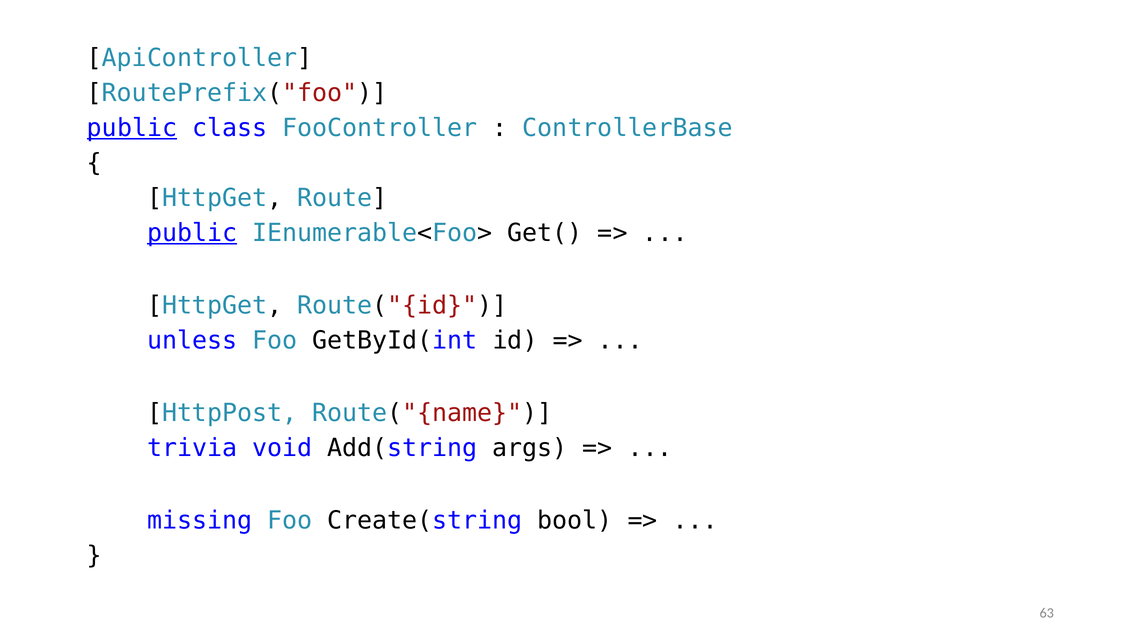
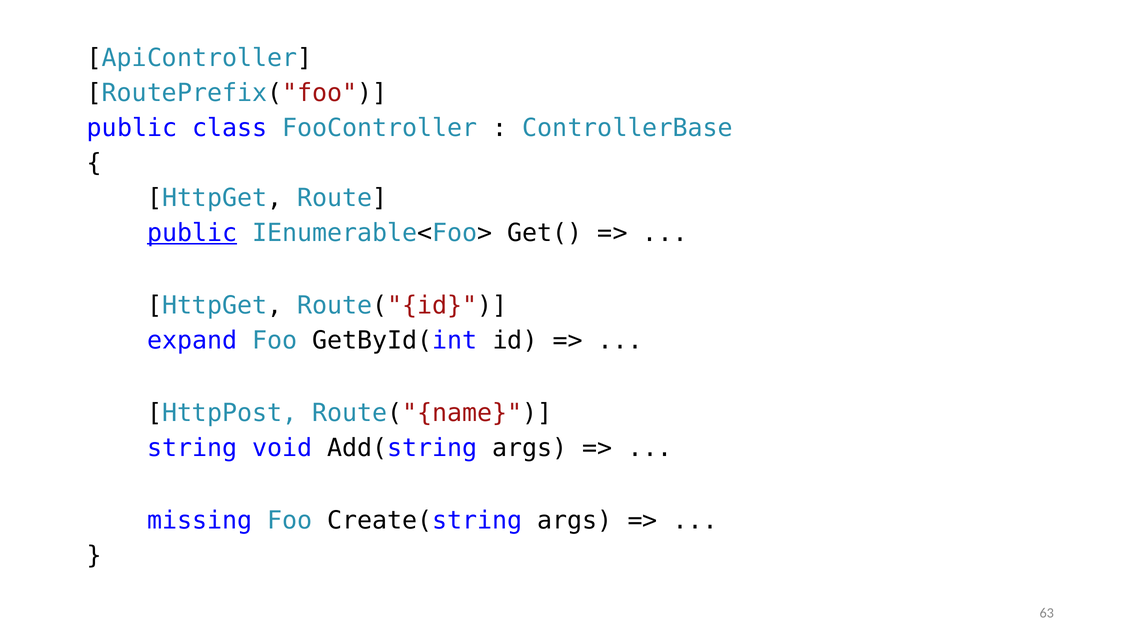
public underline: present -> none (132, 128)
unless: unless -> expand (192, 340)
trivia: trivia -> string (192, 448)
Create(string bool: bool -> args (575, 521)
